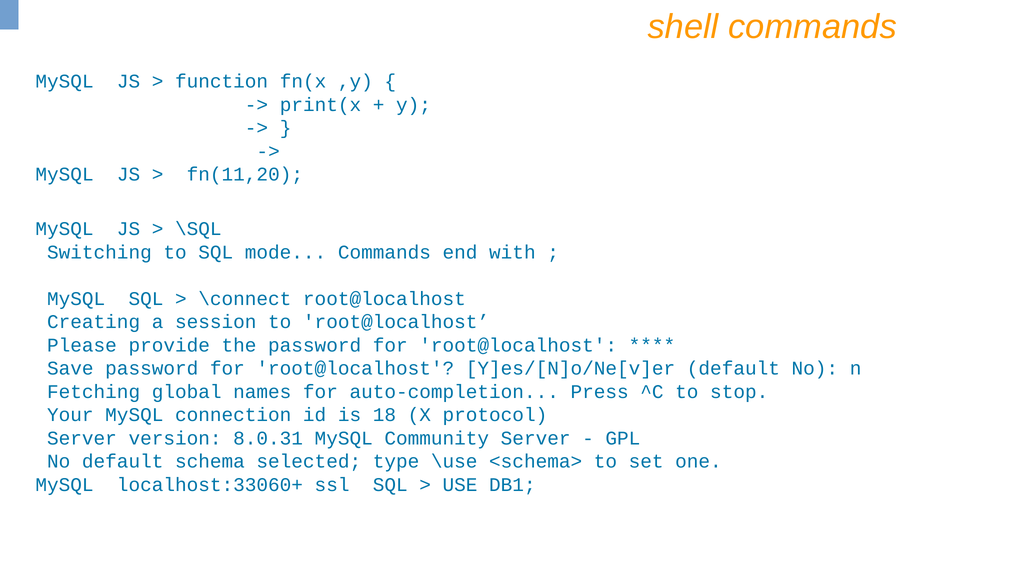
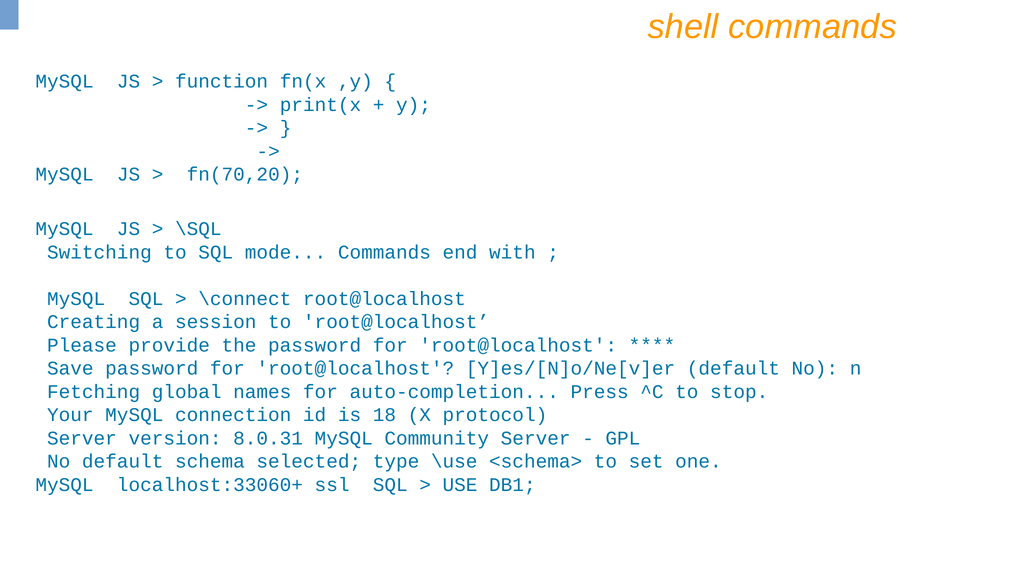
fn(11,20: fn(11,20 -> fn(70,20 (245, 175)
